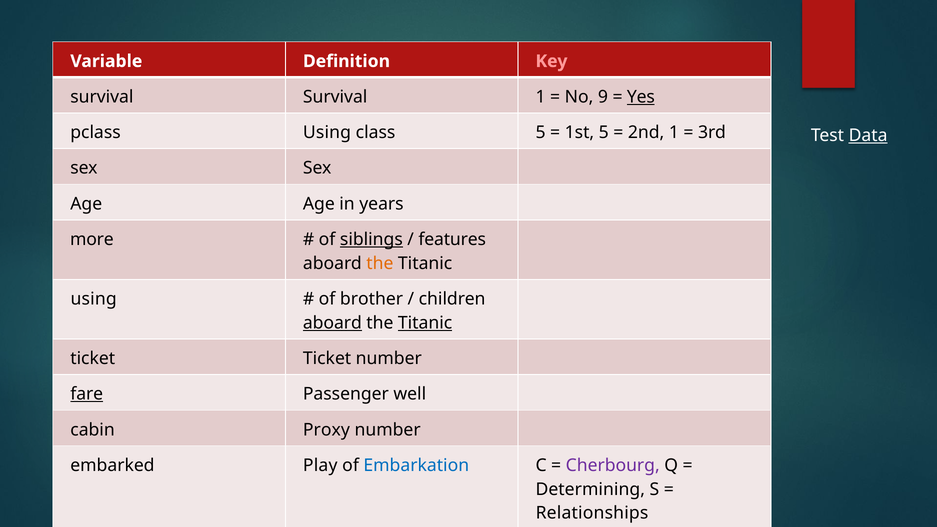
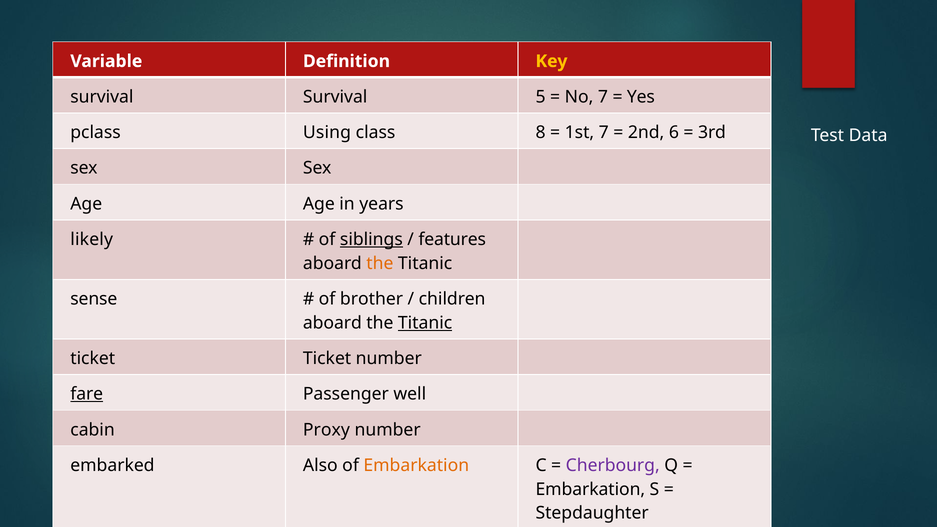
Key colour: pink -> yellow (551, 61)
Survival 1: 1 -> 5 (541, 97)
No 9: 9 -> 7 (603, 97)
Yes underline: present -> none (641, 97)
class 5: 5 -> 8 (541, 133)
1st 5: 5 -> 7 (604, 133)
2nd 1: 1 -> 6 (674, 133)
Data underline: present -> none (868, 135)
more: more -> likely (92, 239)
using: using -> sense (94, 299)
aboard underline: present -> none (332, 323)
Play: Play -> Also (320, 465)
Embarkation colour: blue -> orange (416, 465)
Determining: Determining -> Embarkation (590, 489)
Relationships: Relationships -> Stepdaughter (592, 513)
